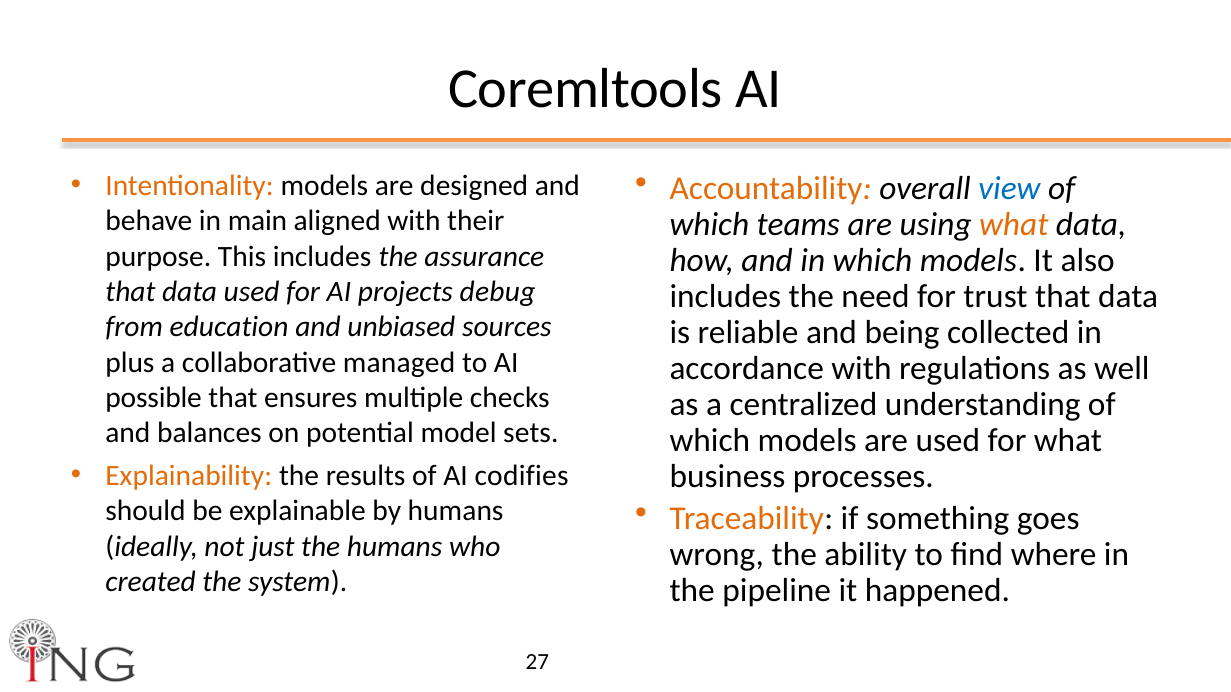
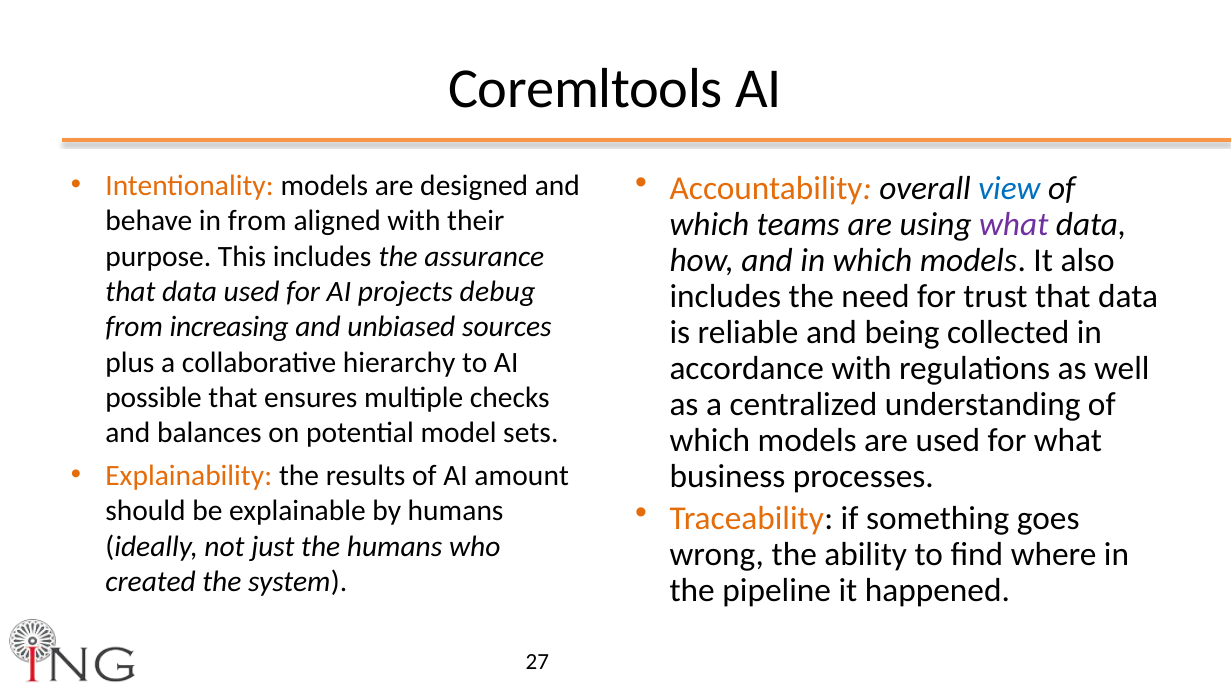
in main: main -> from (257, 221)
what colour: orange -> purple (1014, 225)
education: education -> increasing (229, 327)
managed: managed -> hierarchy (399, 363)
codifies: codifies -> amount (522, 476)
